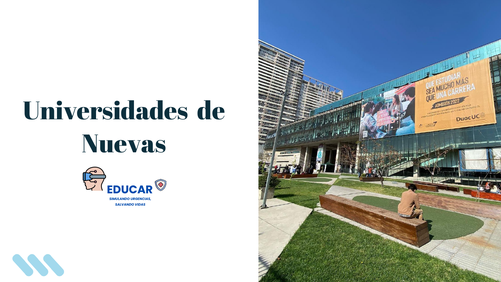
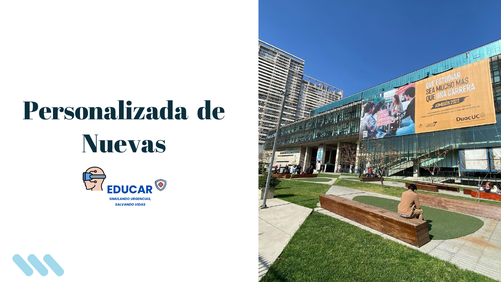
Universidades: Universidades -> Personalizada (106, 111)
